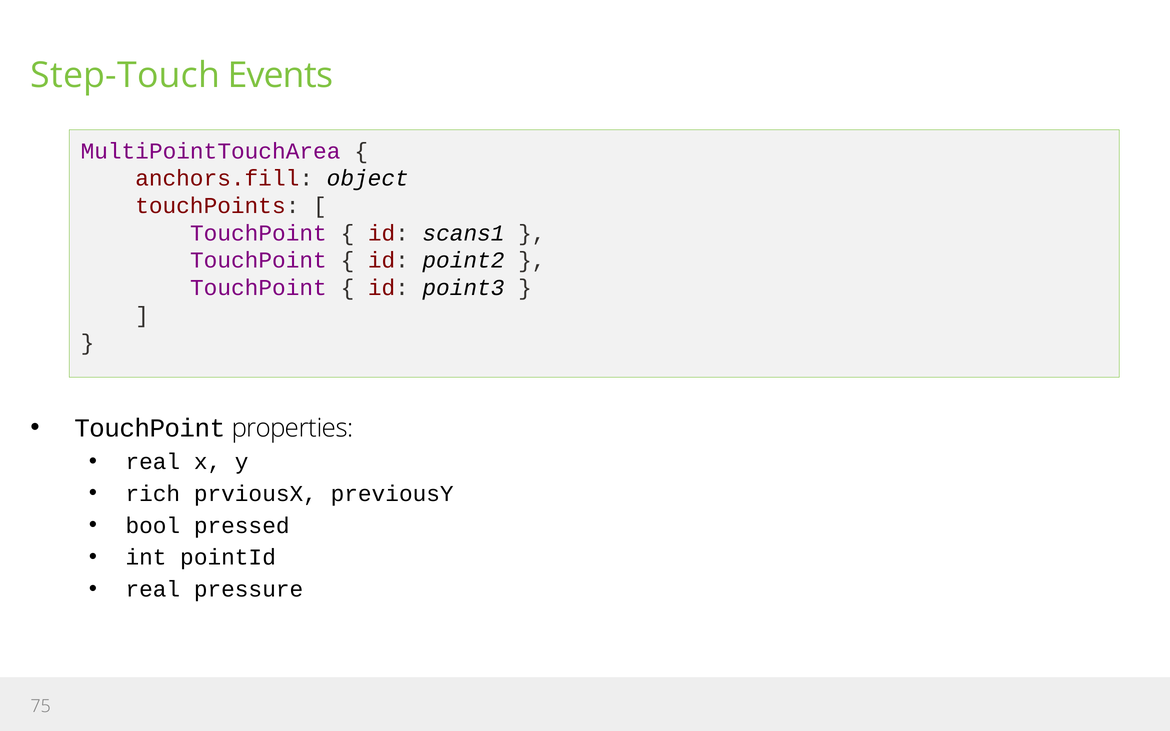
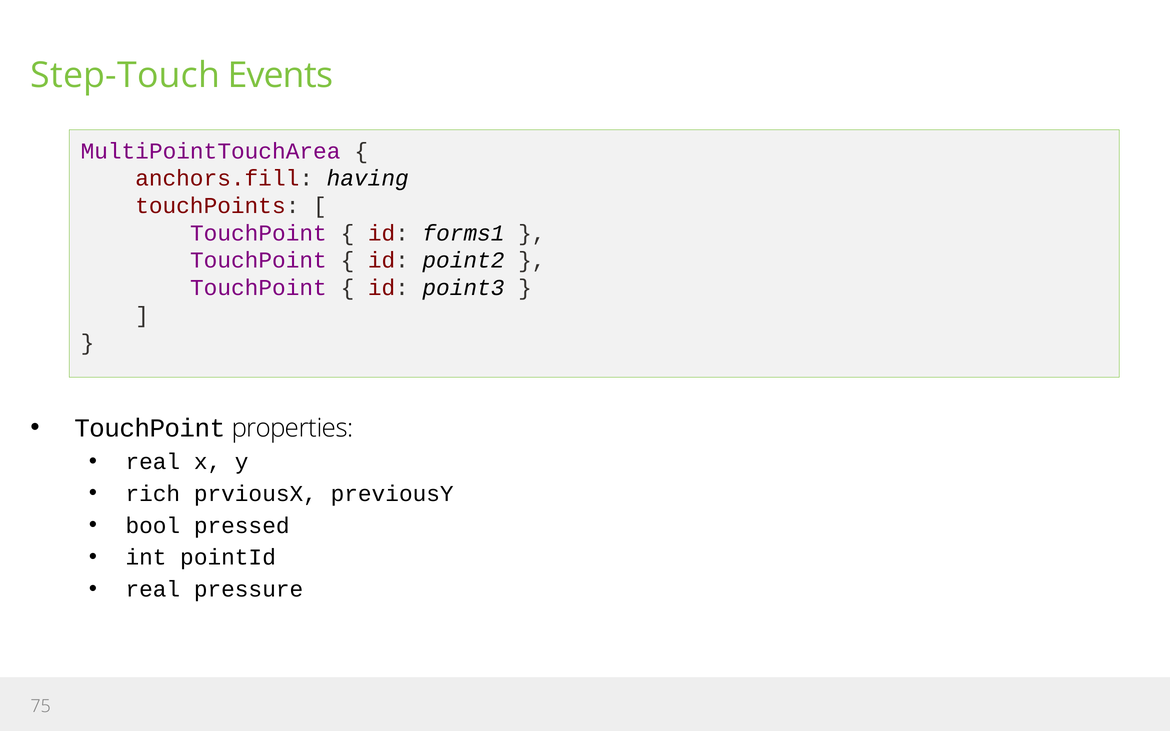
object: object -> having (368, 178)
scans1: scans1 -> forms1 (463, 233)
